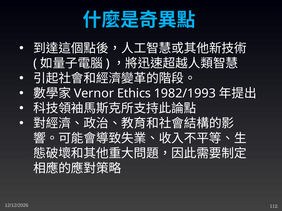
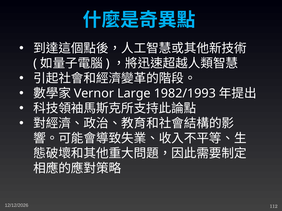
Ethics: Ethics -> Large (134, 94)
